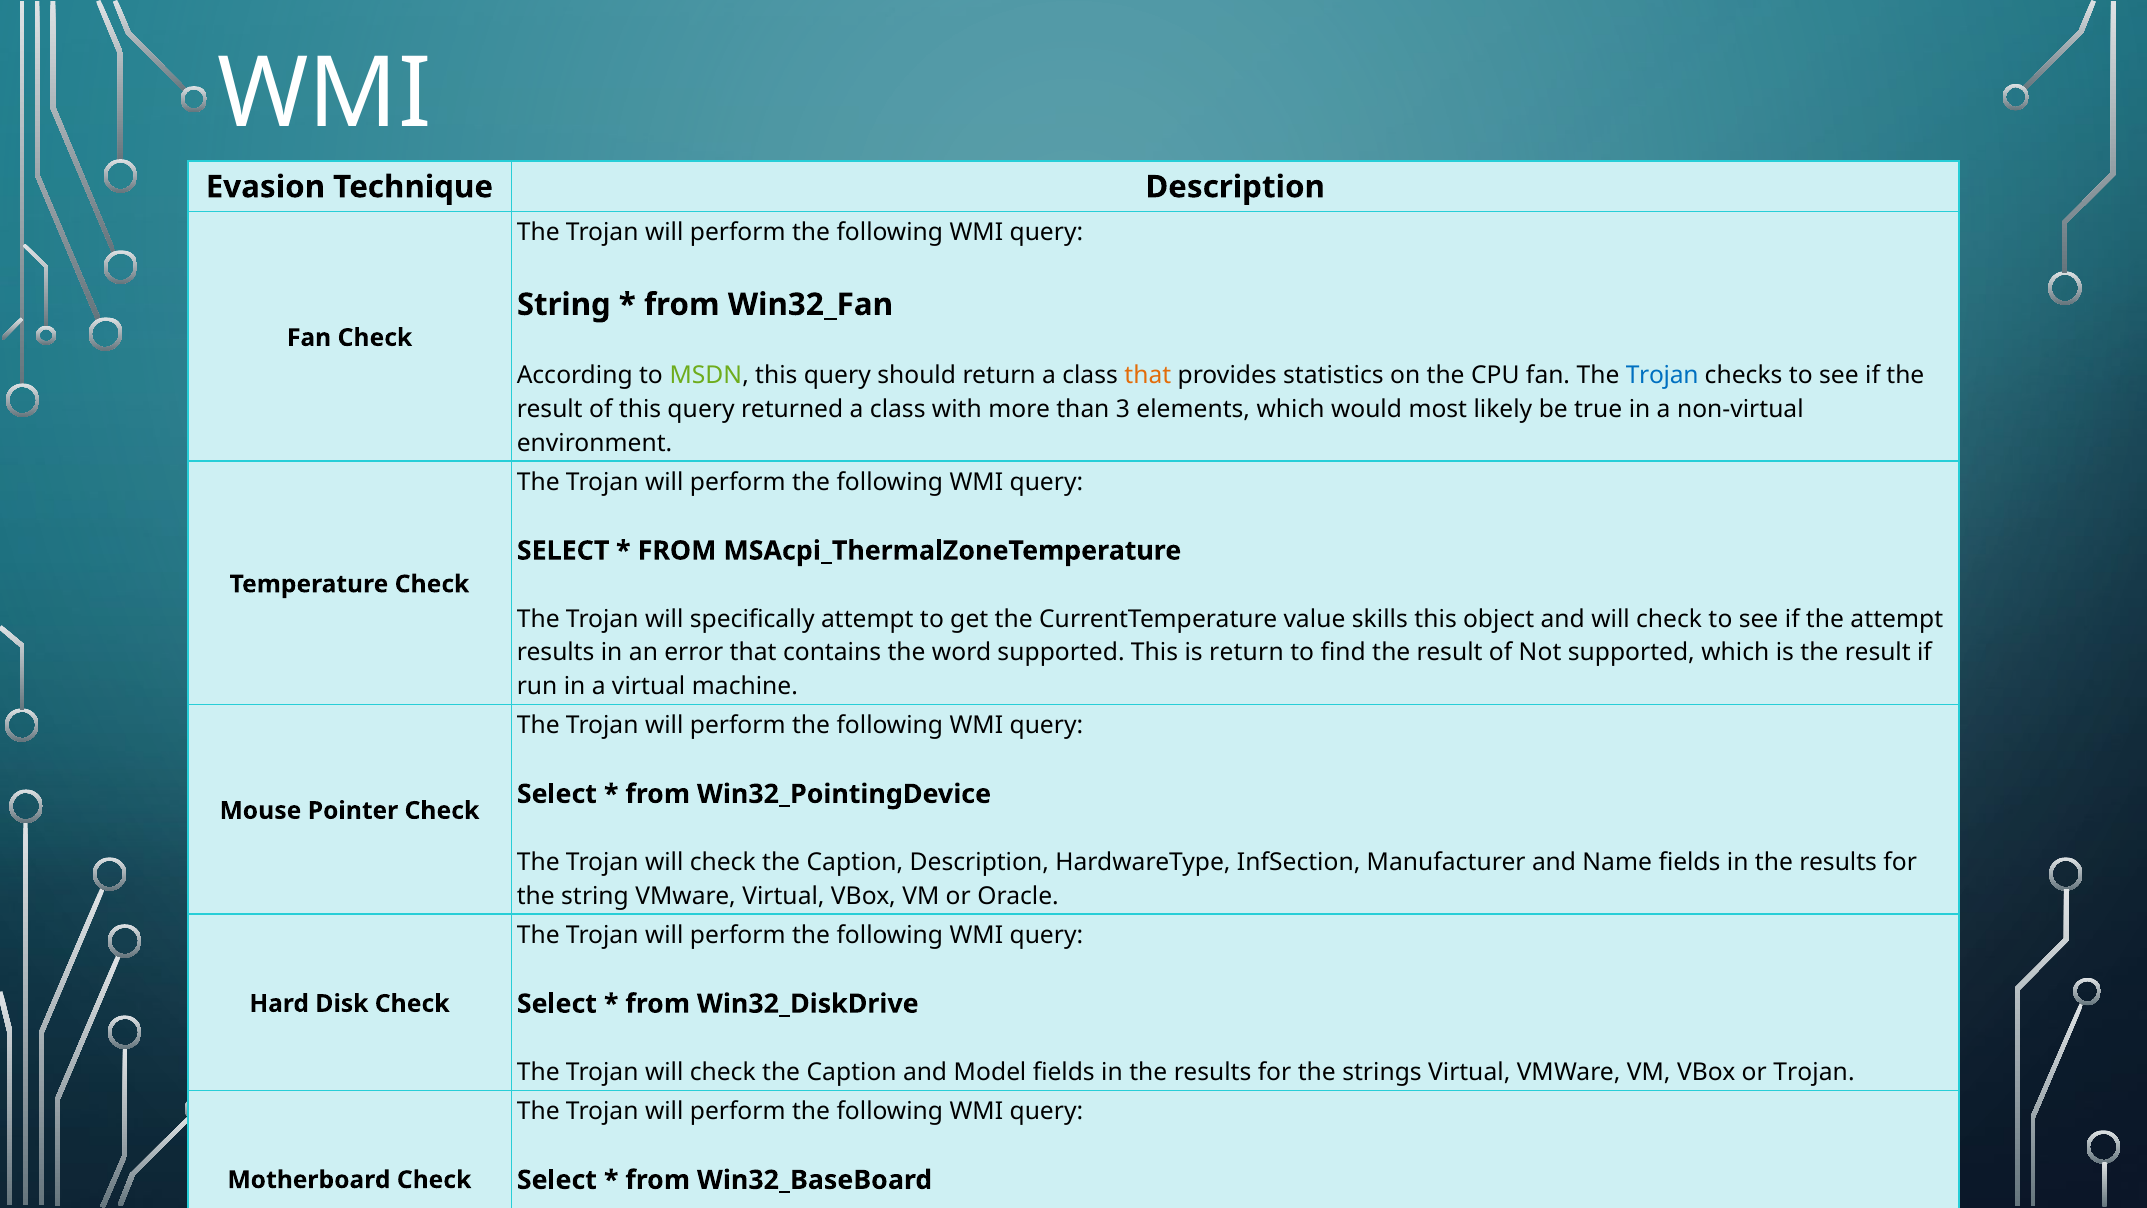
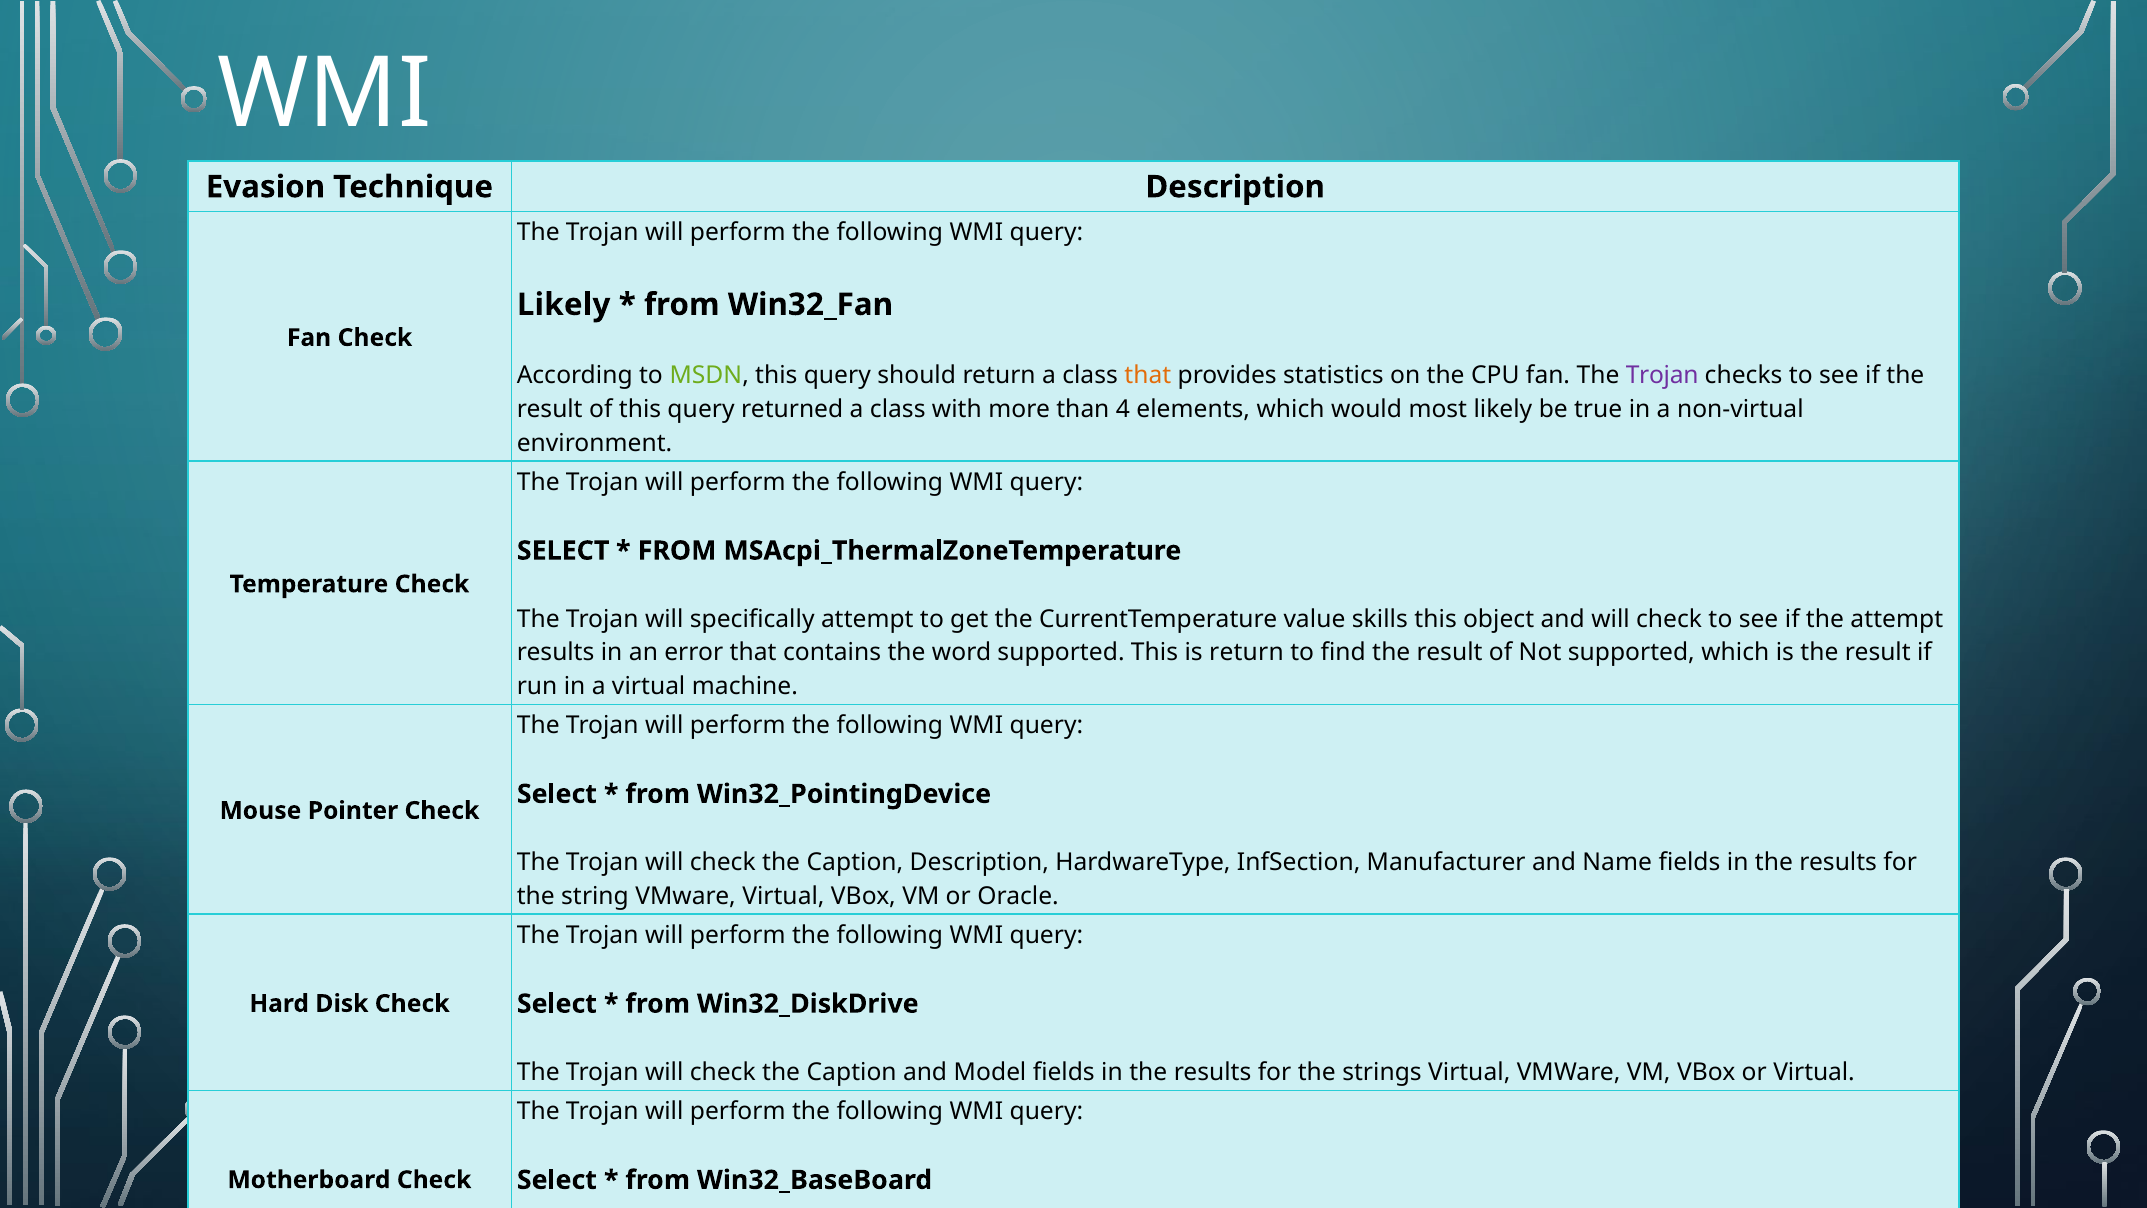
String: String -> Likely (564, 305)
Trojan colour: blue -> purple (1662, 376)
3: 3 -> 4 (1123, 409)
or Trojan: Trojan -> Virtual (1814, 1072)
